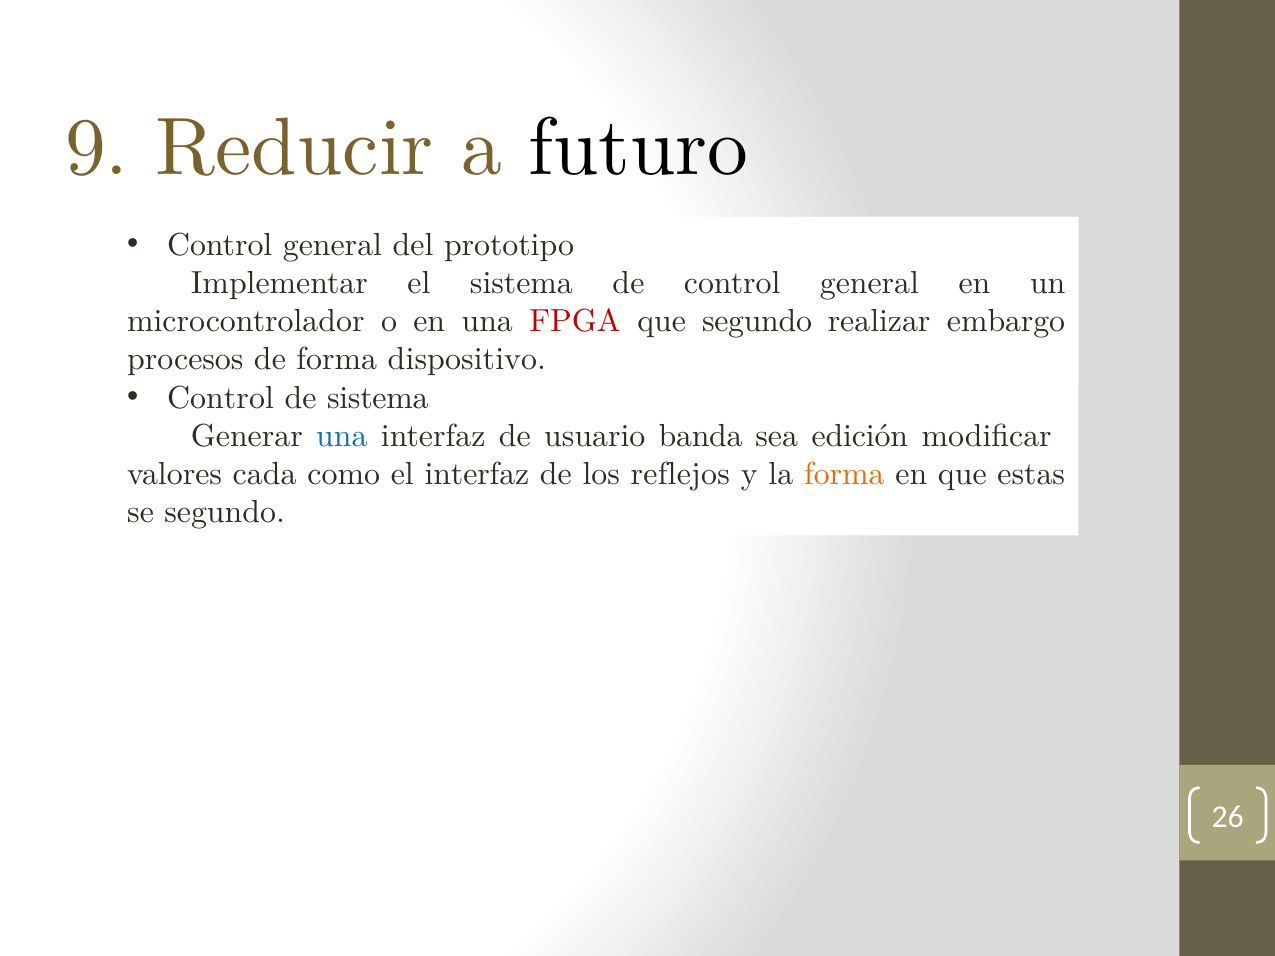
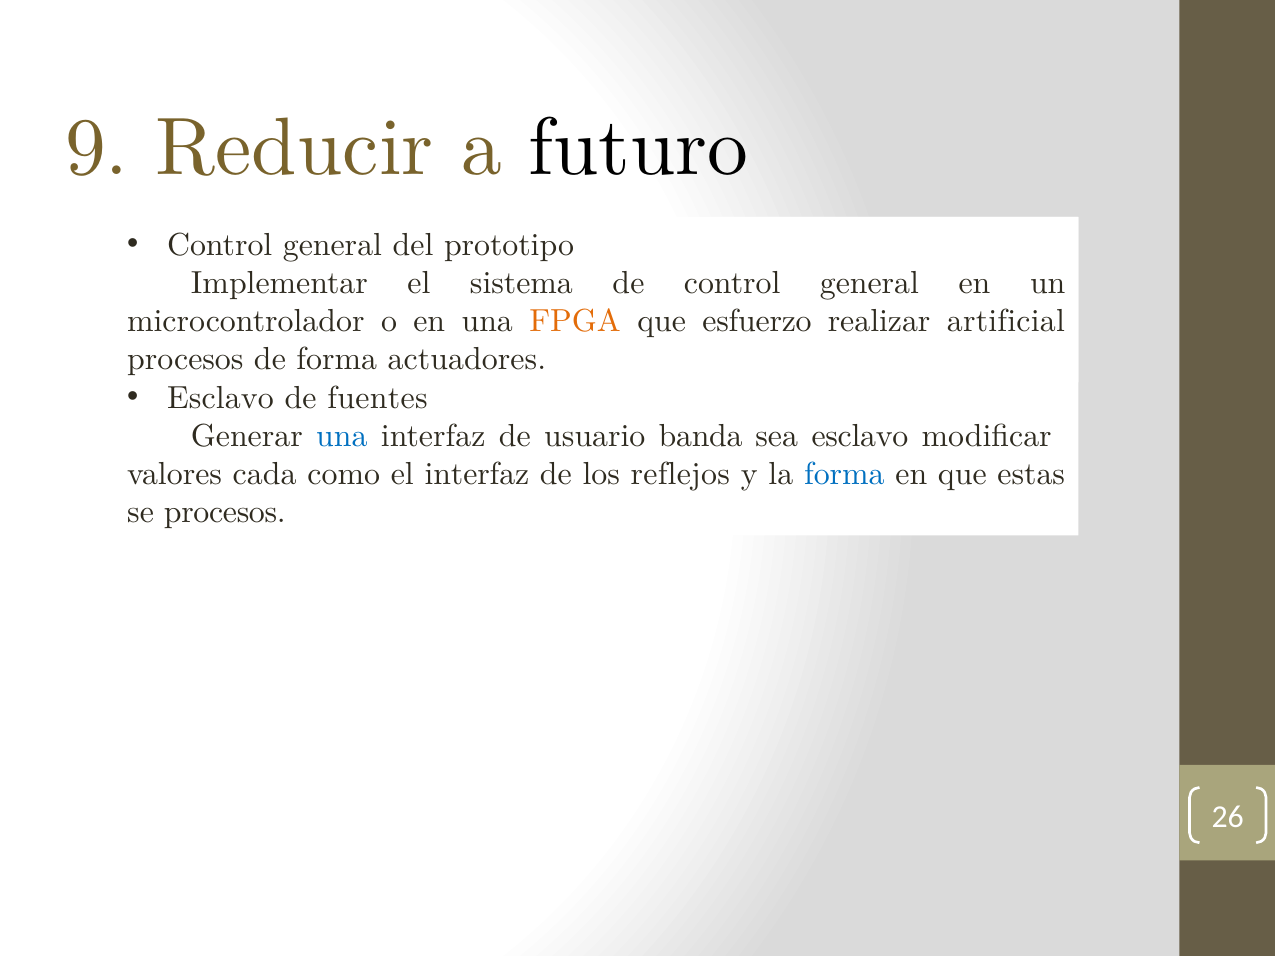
FPGA colour: red -> orange (575, 321)
que segundo: segundo -> esfuerzo (757, 321)
embargo: embargo -> artificial (1006, 321)
dispositivo: dispositivo -> actuadores (467, 359)
Control: Control -> Esclavo (220, 398)
de sistema: sistema -> fuentes (377, 398)
sea edición: edición -> esclavo (860, 436)
forma colour: orange -> blue (844, 474)
se segundo: segundo -> procesos (225, 512)
